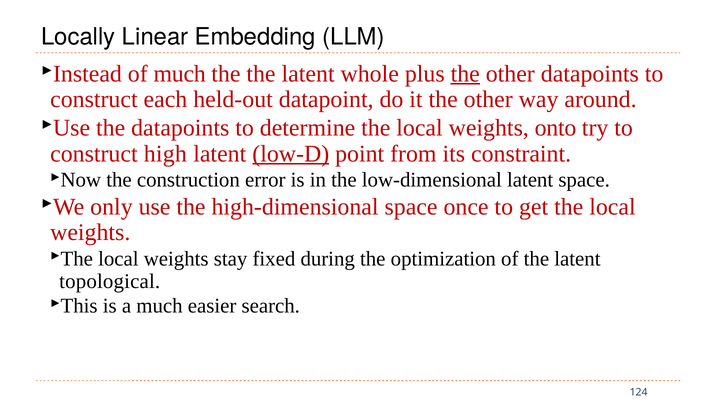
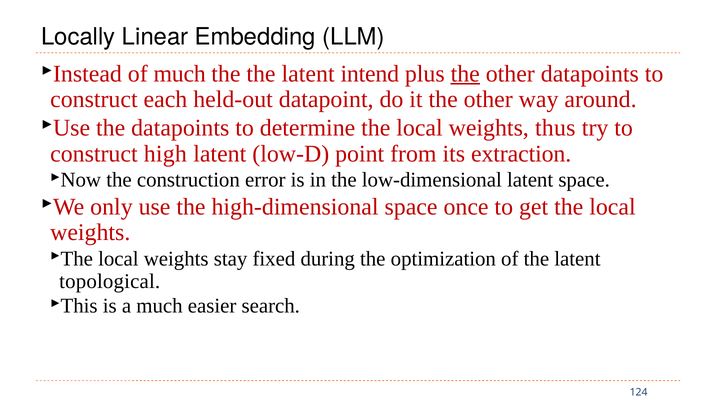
whole: whole -> intend (370, 74)
onto: onto -> thus (555, 128)
low-D underline: present -> none (291, 154)
constraint: constraint -> extraction (521, 154)
